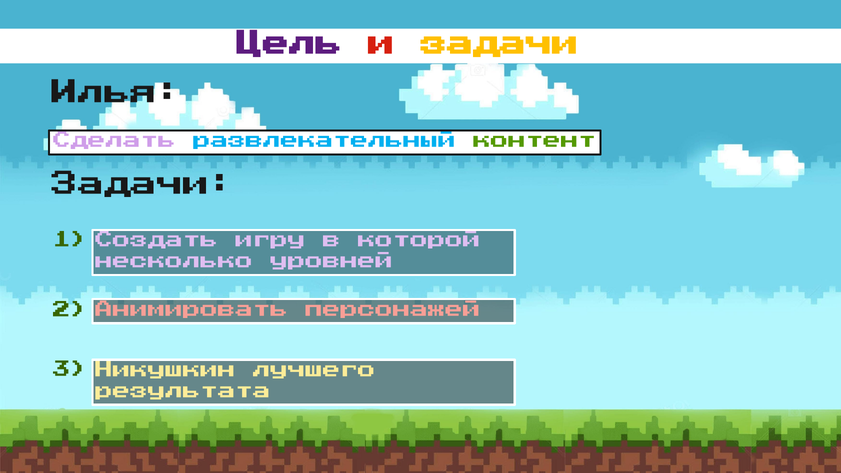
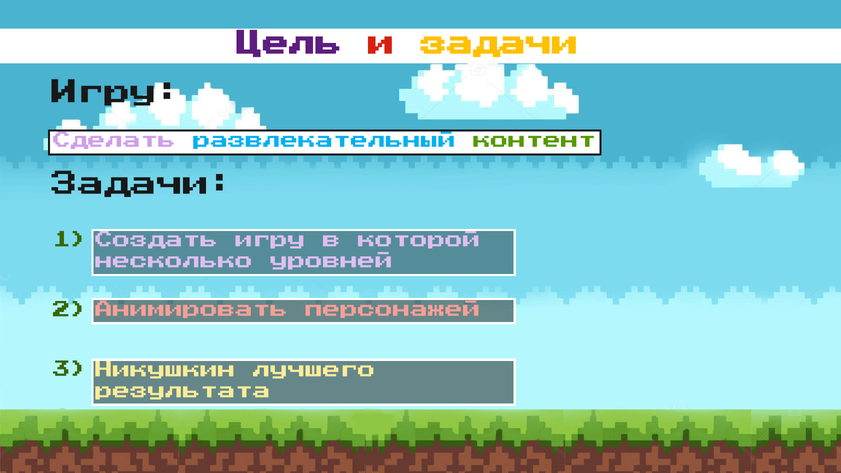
Илья: Илья -> Игру (118, 97)
